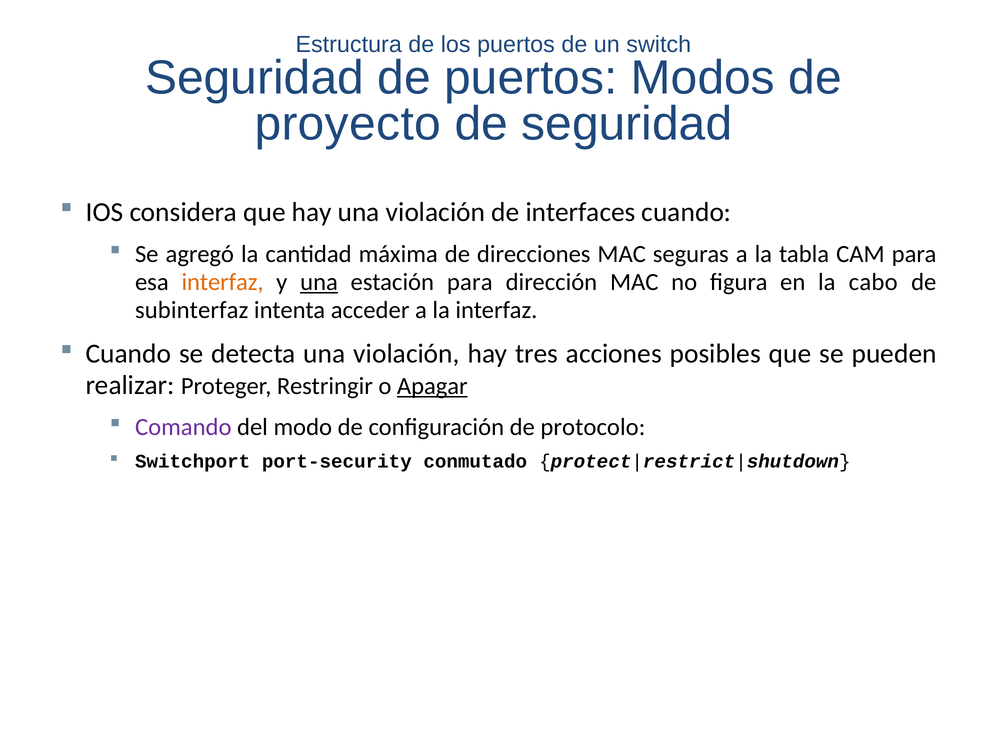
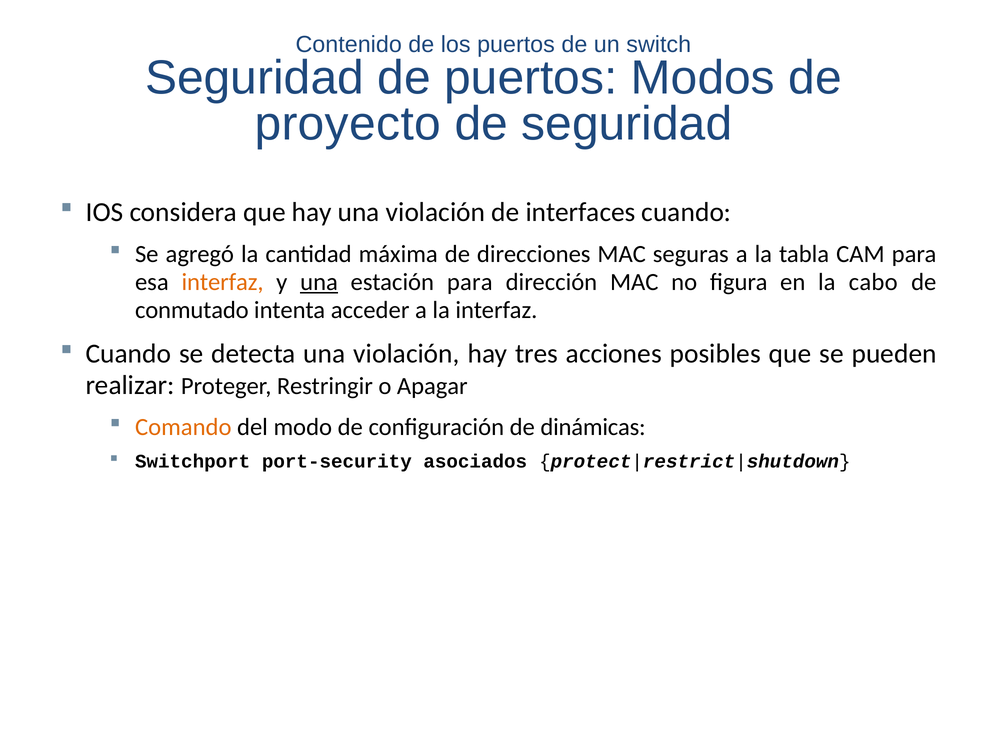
Estructura: Estructura -> Contenido (349, 45)
subinterfaz: subinterfaz -> conmutado (192, 310)
Apagar underline: present -> none (432, 386)
Comando colour: purple -> orange (183, 427)
protocolo: protocolo -> dinámicas (593, 427)
conmutado: conmutado -> asociados (475, 462)
